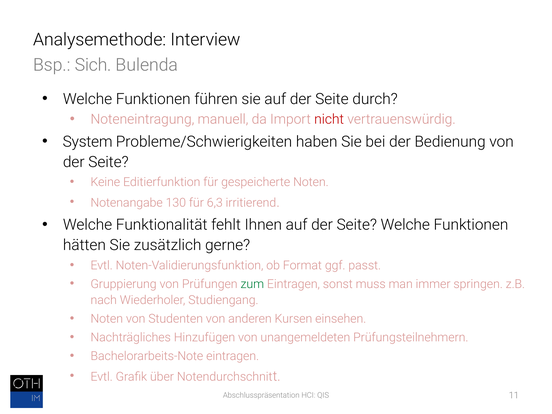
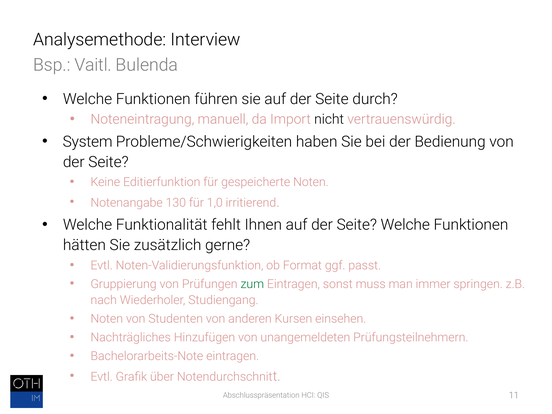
Sich: Sich -> Vaitl (93, 65)
nicht colour: red -> black (329, 119)
6,3: 6,3 -> 1,0 (215, 203)
